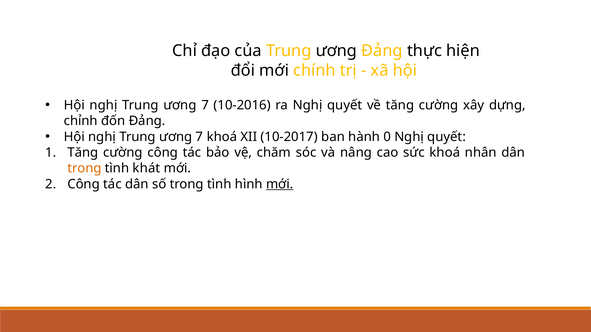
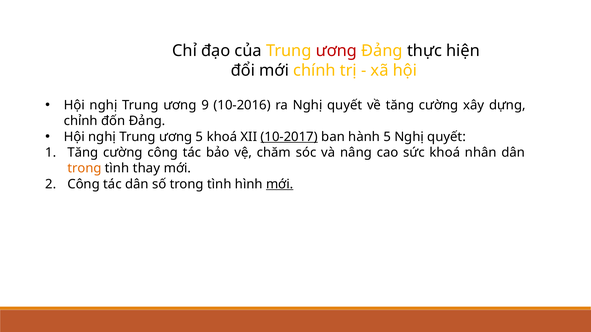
ương colour: black -> red (336, 51)
7: 7 -> 9 (205, 105)
7: 7 -> 5 (199, 137)
10-2017 underline: none -> present (289, 137)
hành 0: 0 -> 5 (387, 137)
khát: khát -> thay (146, 168)
